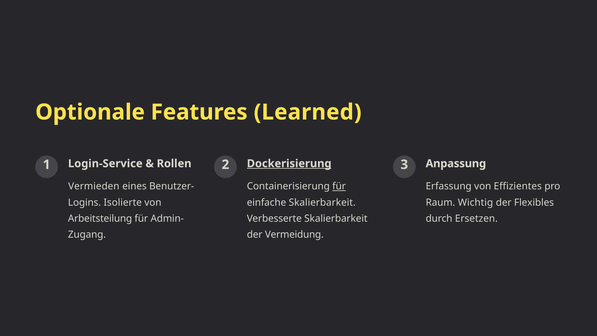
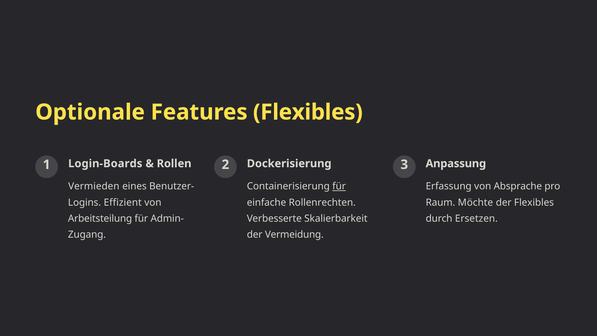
Features Learned: Learned -> Flexibles (308, 112)
Login-Service: Login-Service -> Login-Boards (105, 163)
Dockerisierung underline: present -> none (289, 163)
Effizientes: Effizientes -> Absprache (518, 186)
Isolierte: Isolierte -> Effizient (123, 202)
einfache Skalierbarkeit: Skalierbarkeit -> Rollenrechten (322, 202)
Wichtig: Wichtig -> Möchte (475, 202)
